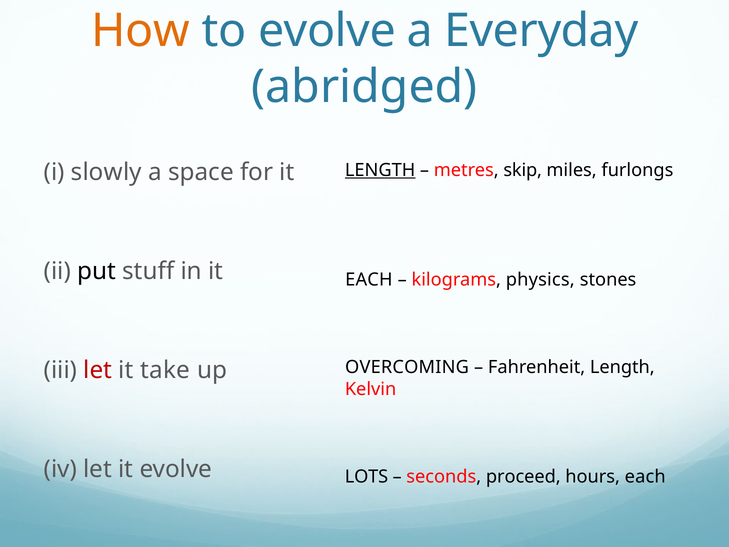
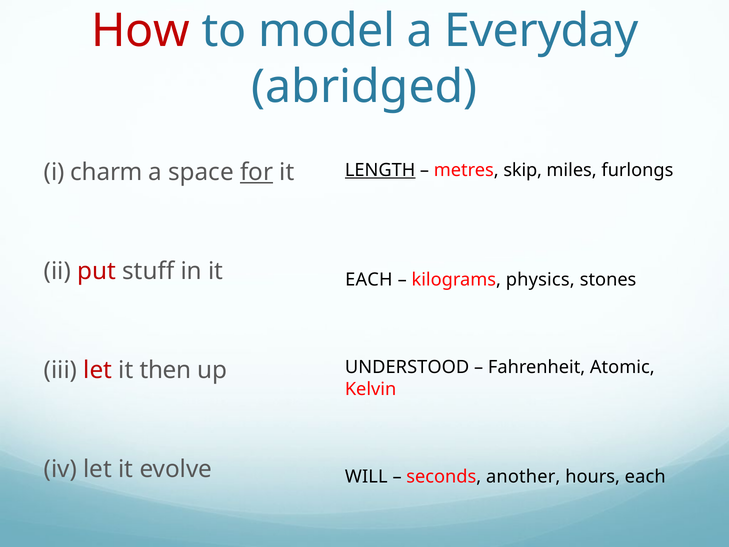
How colour: orange -> red (141, 31)
to evolve: evolve -> model (327, 31)
slowly: slowly -> charm (107, 172)
for underline: none -> present (257, 172)
put colour: black -> red (96, 271)
OVERCOMING: OVERCOMING -> UNDERSTOOD (407, 367)
Fahrenheit Length: Length -> Atomic (622, 367)
take: take -> then (165, 370)
LOTS: LOTS -> WILL (366, 476)
proceed: proceed -> another (523, 476)
